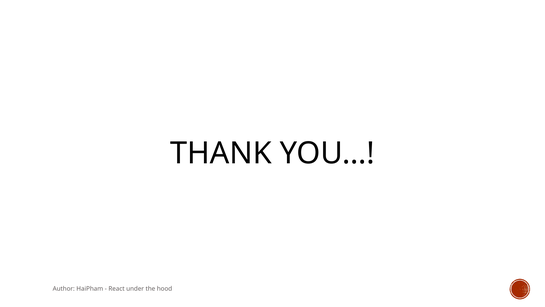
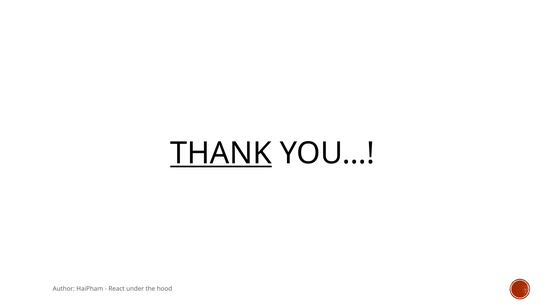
THANK underline: none -> present (221, 153)
